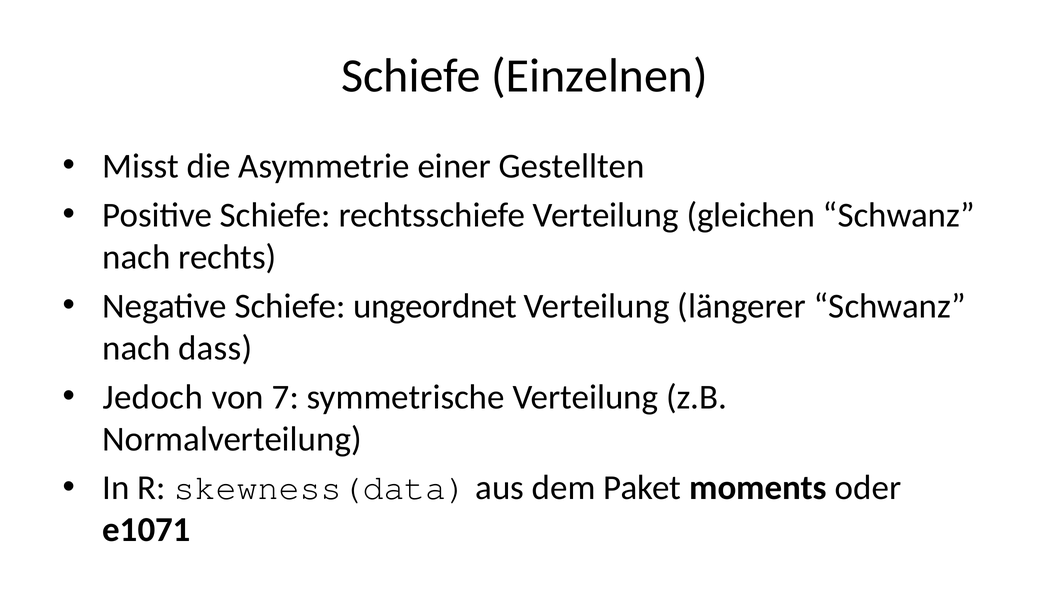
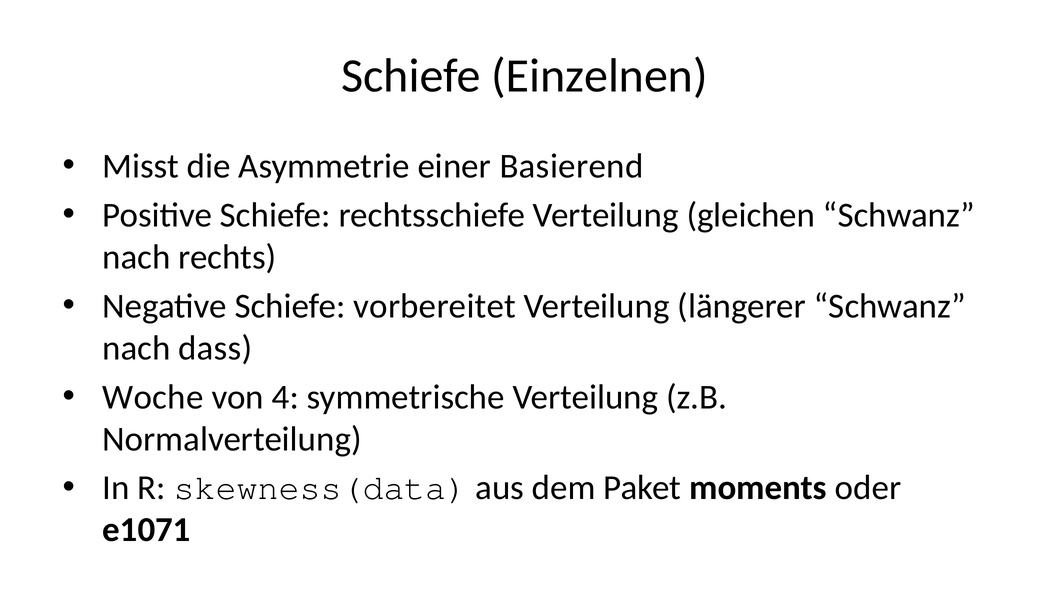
Gestellten: Gestellten -> Basierend (571, 166)
ungeordnet: ungeordnet -> vorbereitet (435, 306)
Jedoch: Jedoch -> Woche (153, 397)
7: 7 -> 4 (285, 397)
